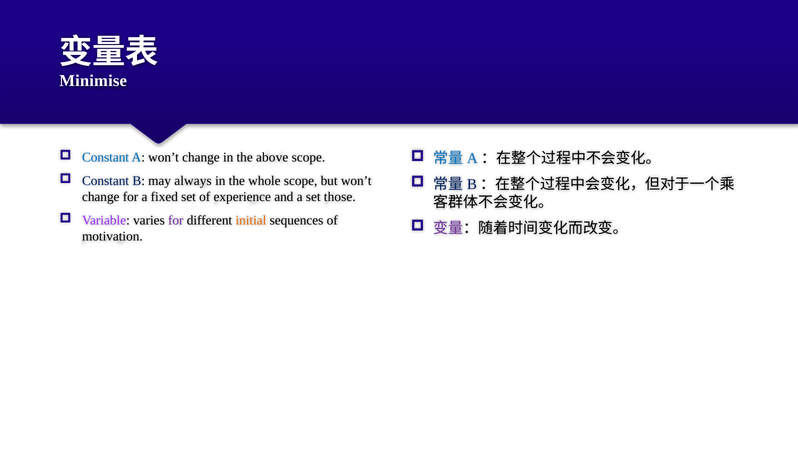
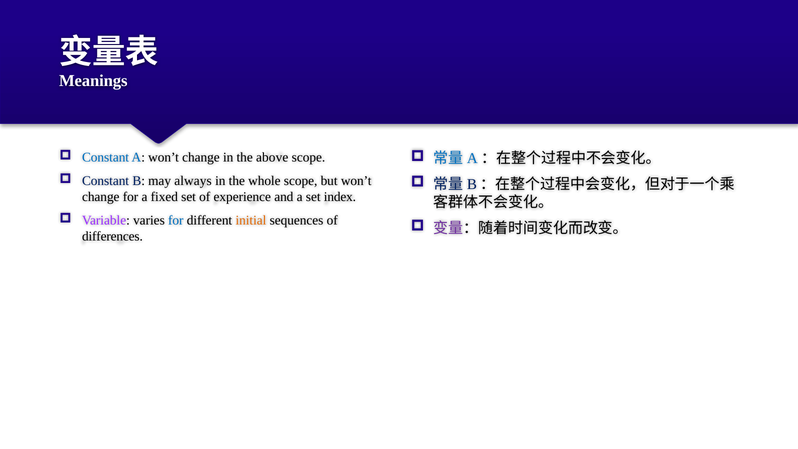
Minimise: Minimise -> Meanings (93, 81)
those: those -> index (340, 197)
for colour: purple -> blue (176, 221)
motivation: motivation -> differences (112, 236)
